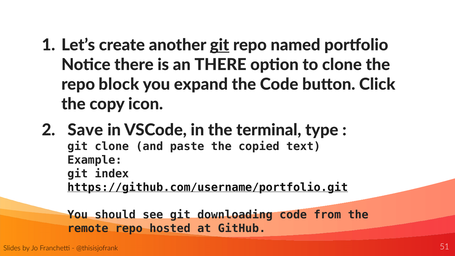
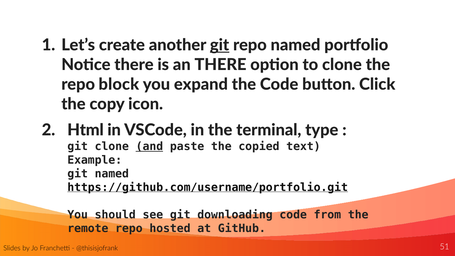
Save: Save -> Html (85, 130)
and underline: none -> present (149, 147)
git index: index -> named (112, 174)
